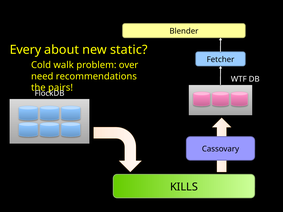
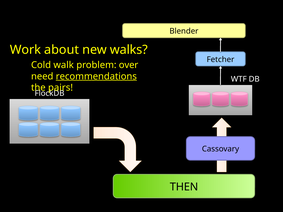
Every: Every -> Work (25, 50)
static: static -> walks (129, 50)
recommendations underline: none -> present (96, 76)
KILLS: KILLS -> THEN (184, 187)
